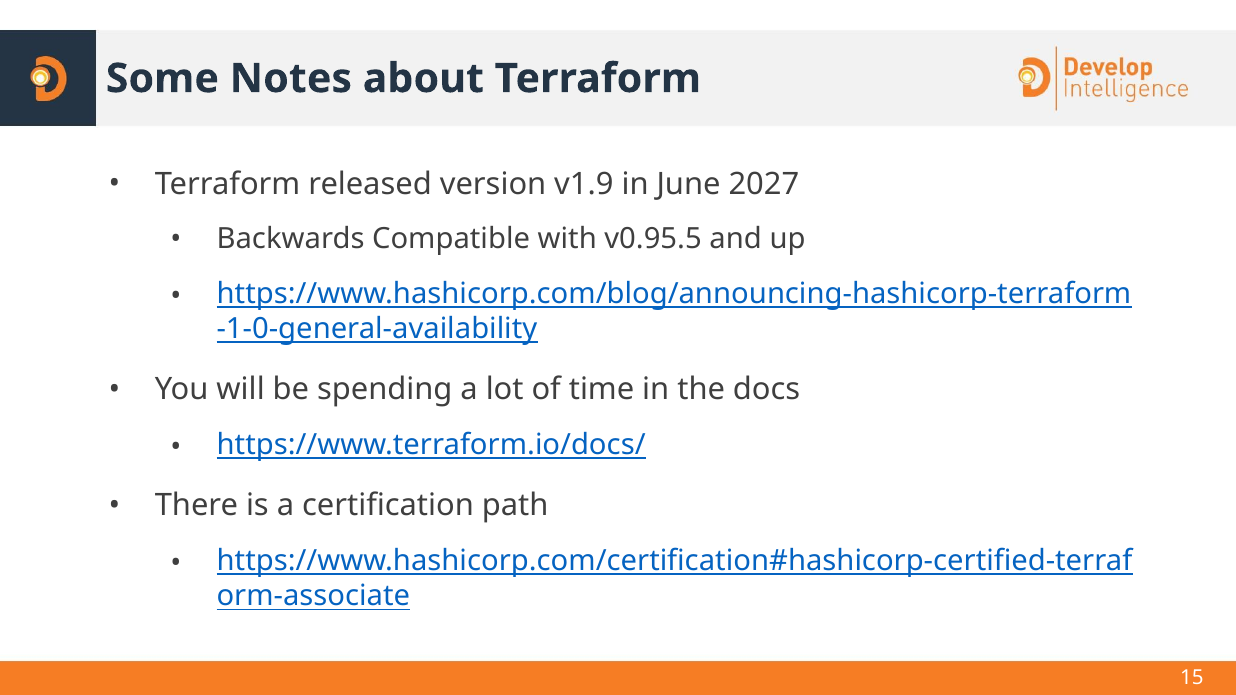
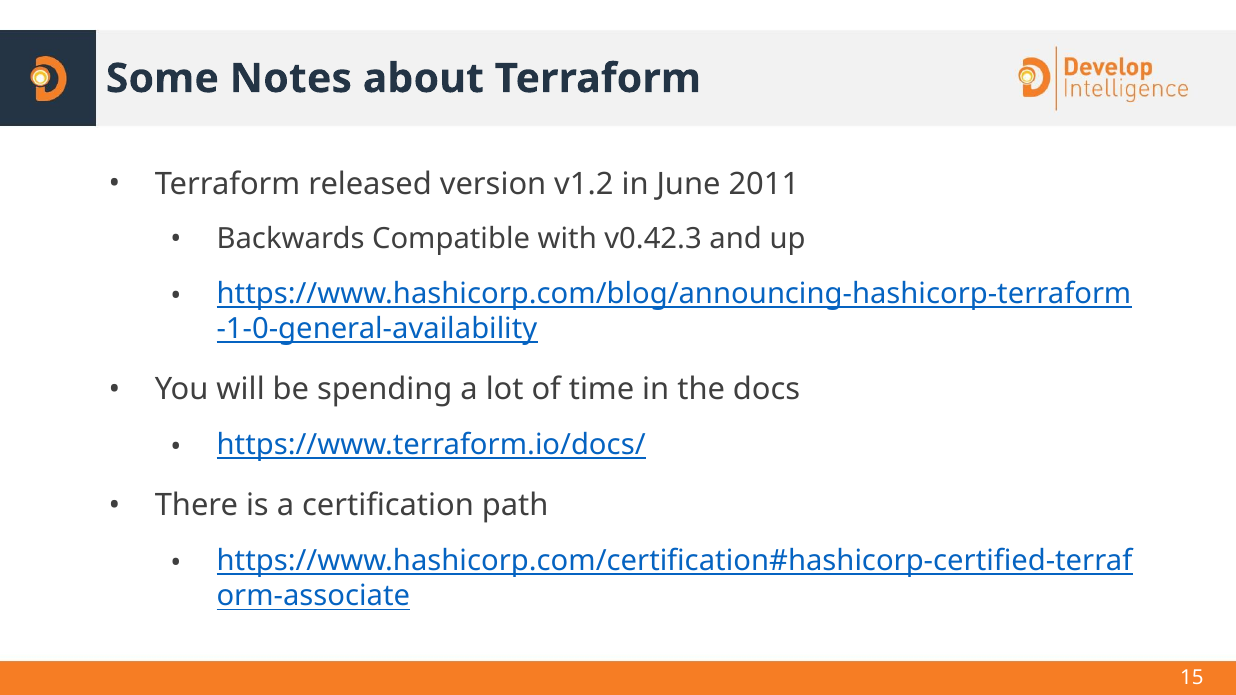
v1.9: v1.9 -> v1.2 (584, 184)
2027: 2027 -> 2011 (764, 184)
v0.95.5: v0.95.5 -> v0.42.3 (653, 239)
